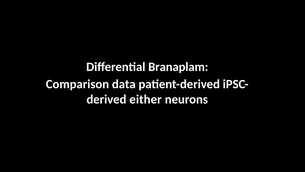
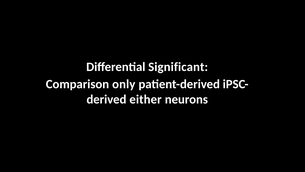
Branaplam: Branaplam -> Significant (178, 67)
data: data -> only (124, 84)
